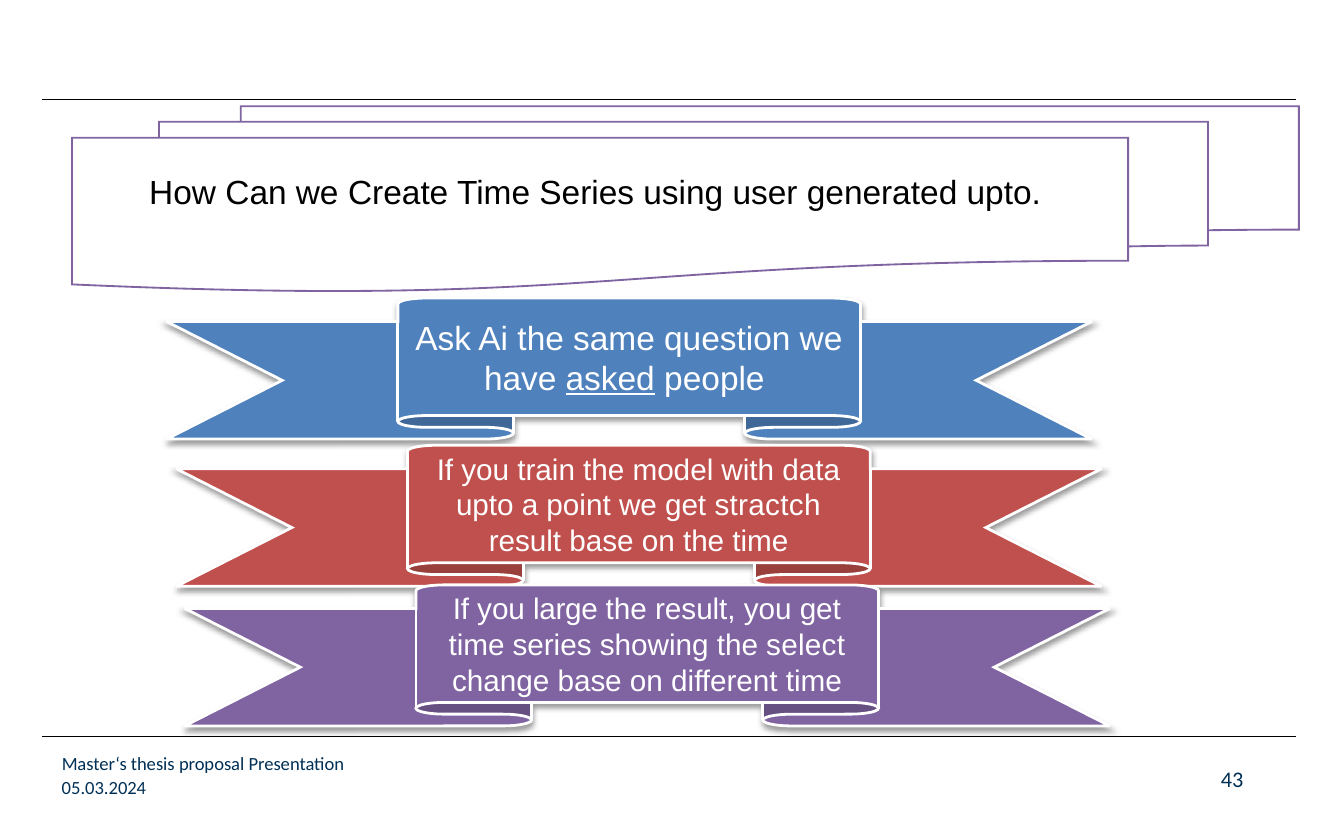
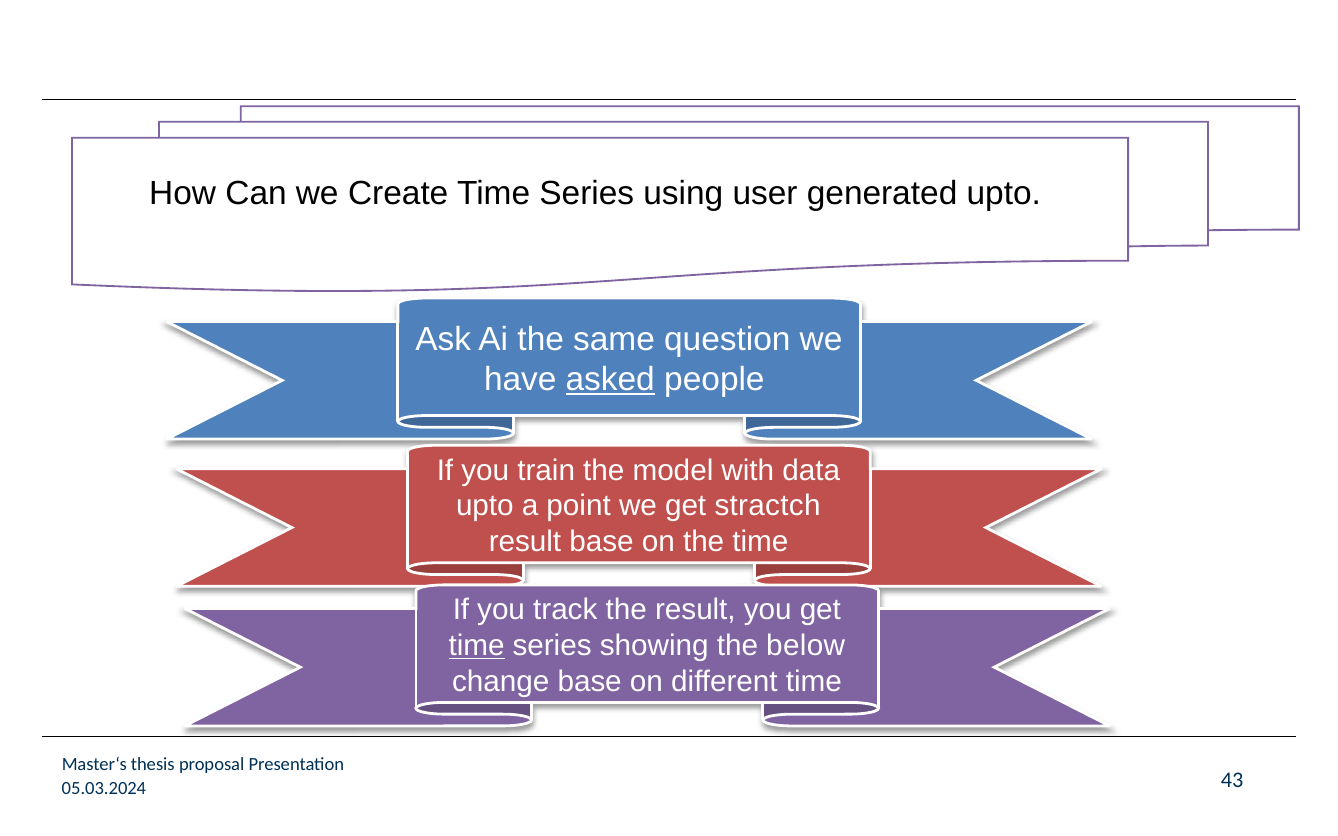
large: large -> track (565, 610)
time underline: none -> present (477, 646)
select: select -> below (806, 646)
